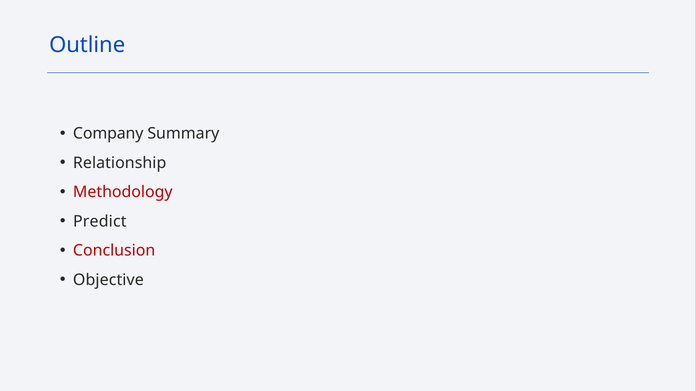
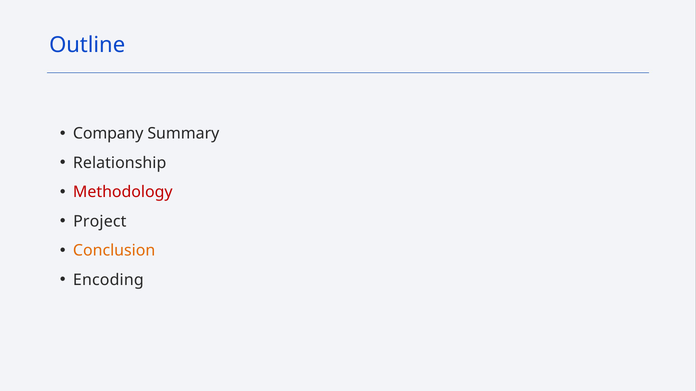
Predict: Predict -> Project (100, 222)
Conclusion colour: red -> orange (114, 251)
Objective: Objective -> Encoding (108, 280)
